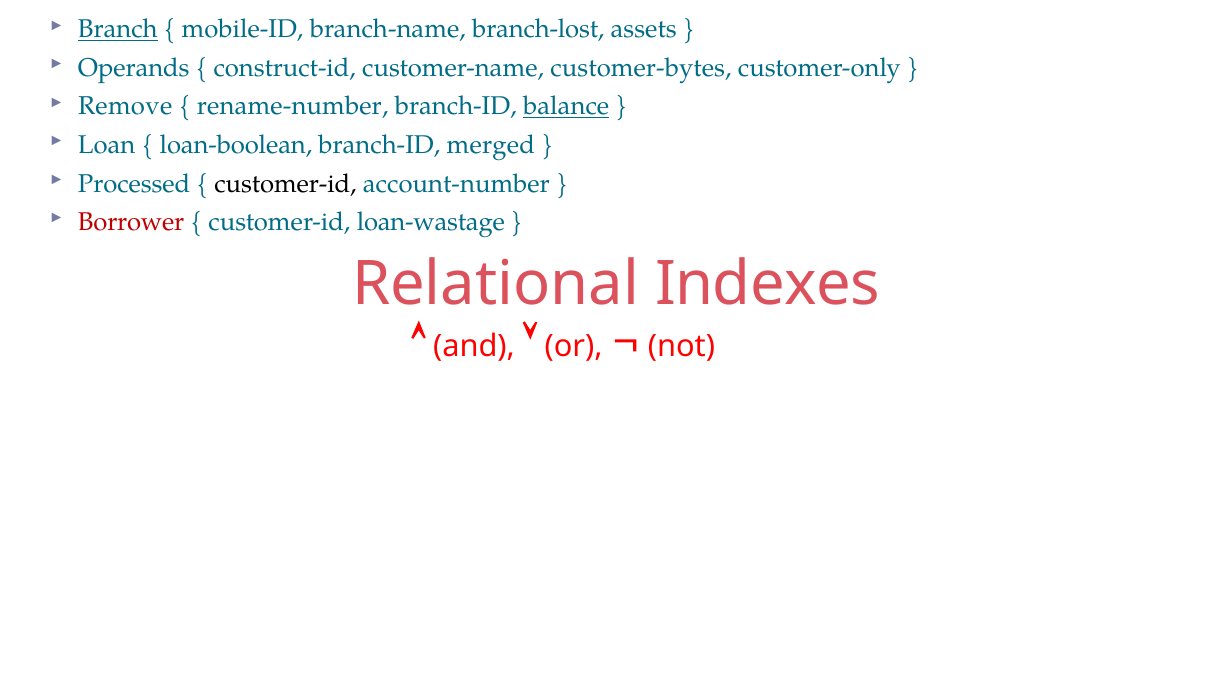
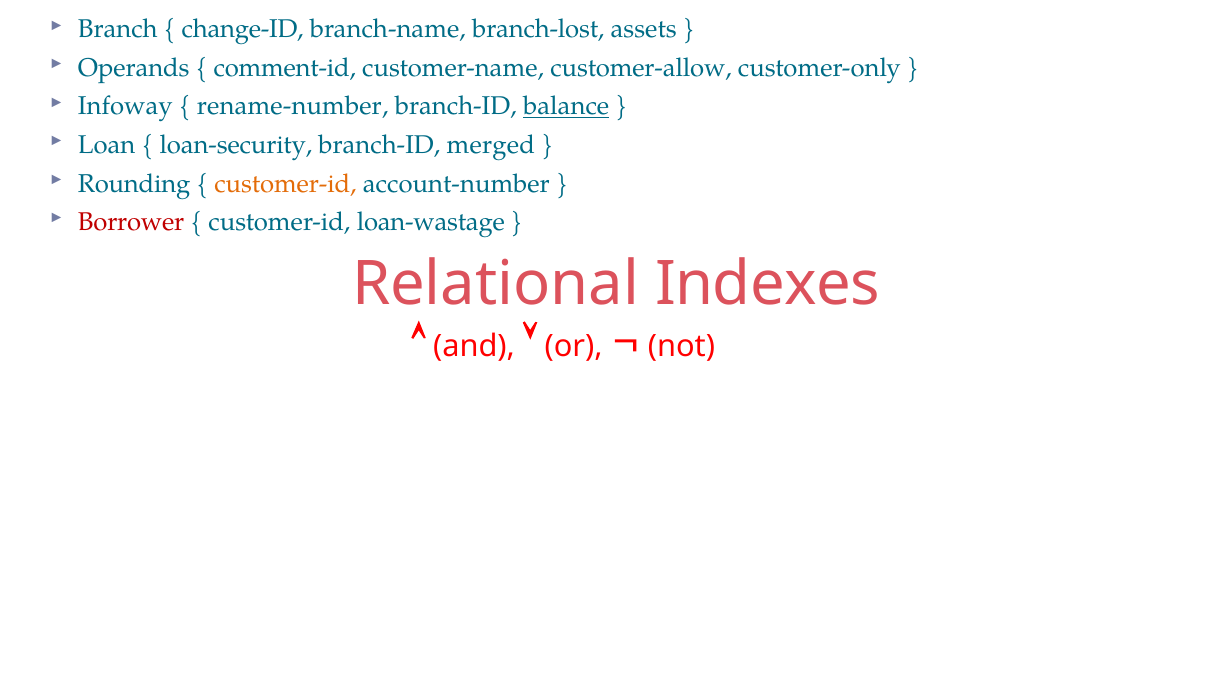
Branch underline: present -> none (118, 29)
mobile-ID: mobile-ID -> change-ID (243, 29)
construct-id: construct-id -> comment-id (285, 68)
customer-bytes: customer-bytes -> customer-allow (641, 68)
Remove: Remove -> Infoway (125, 106)
loan-boolean: loan-boolean -> loan-security (236, 145)
Processed: Processed -> Rounding (134, 184)
customer-id colour: black -> orange (285, 184)
